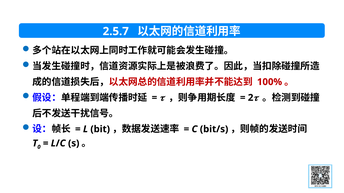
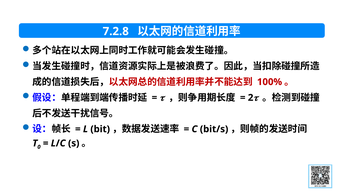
2.5.7: 2.5.7 -> 7.2.8 (116, 31)
